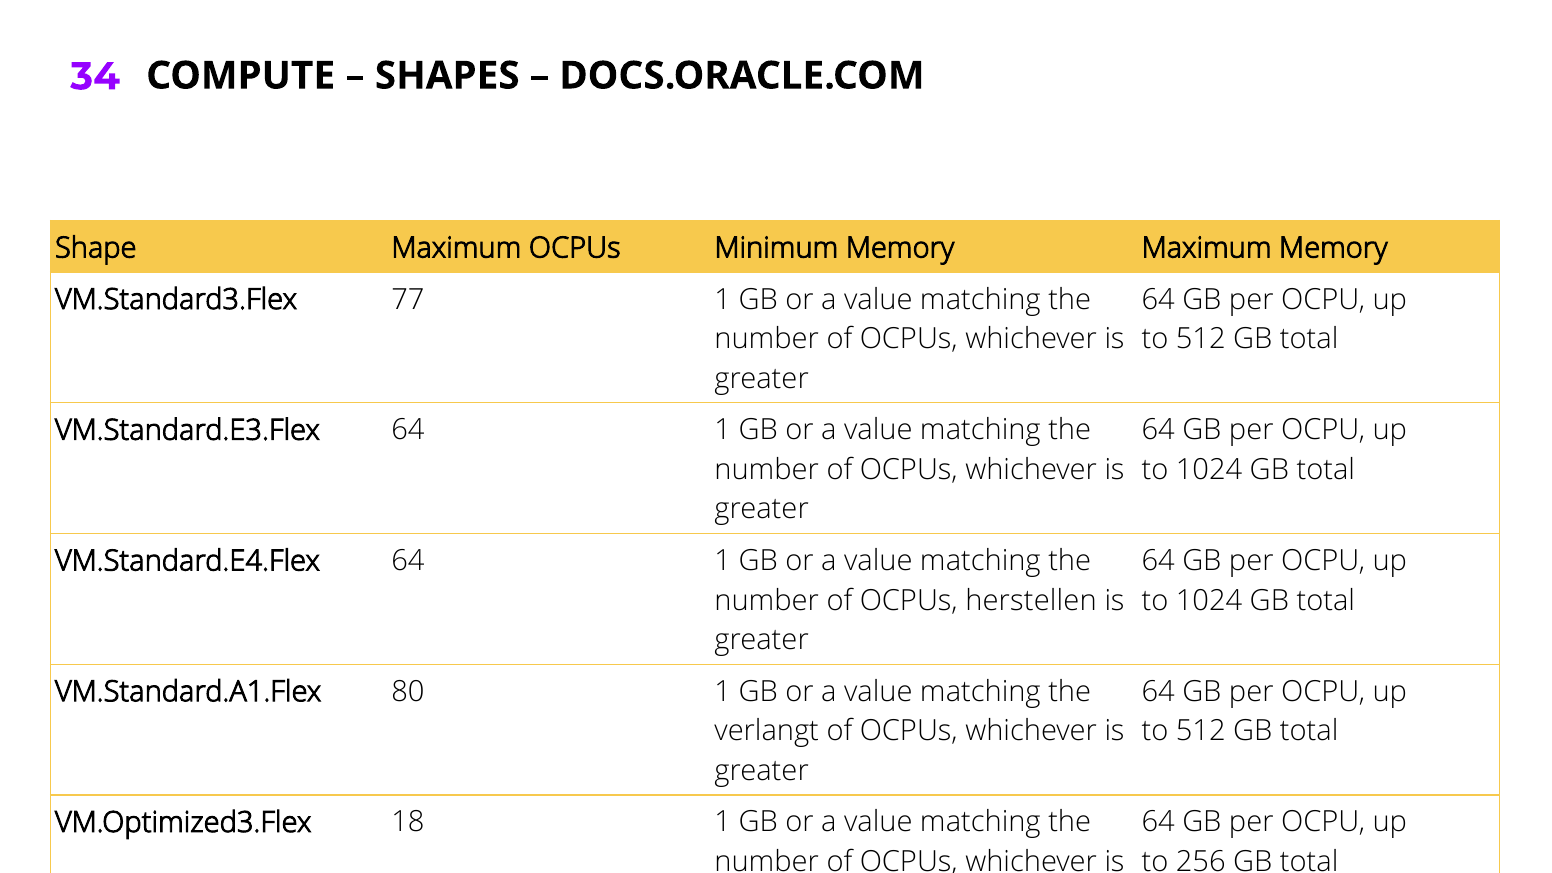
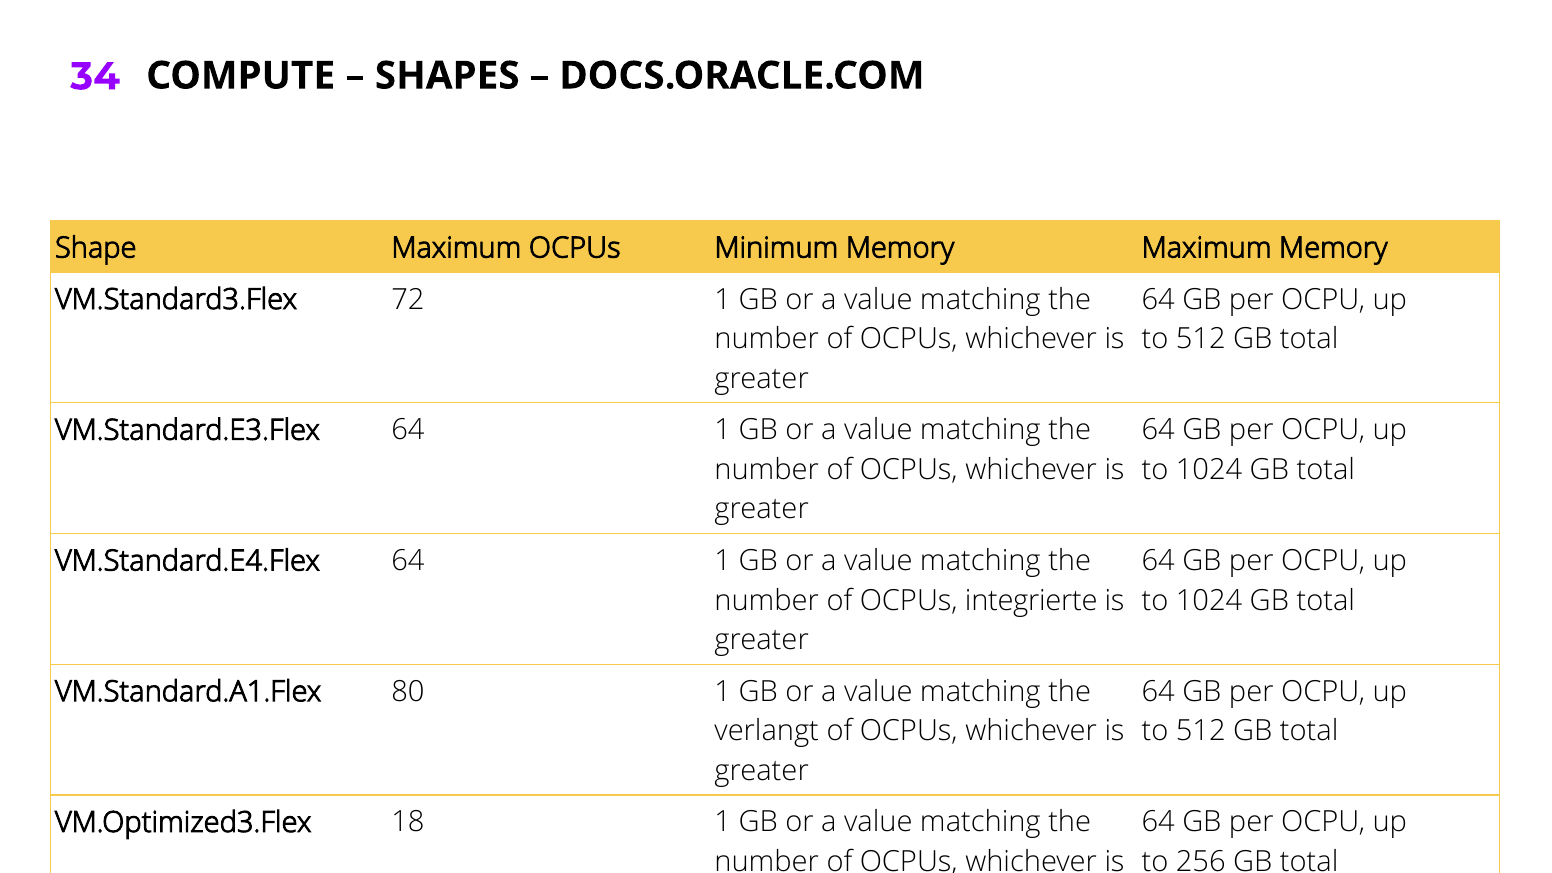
77: 77 -> 72 (408, 299)
herstellen: herstellen -> integrierte (1031, 600)
